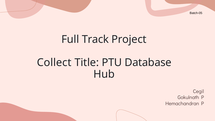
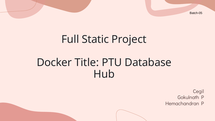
Track: Track -> Static (95, 39)
Collect: Collect -> Docker (54, 63)
